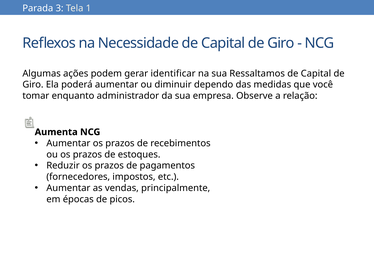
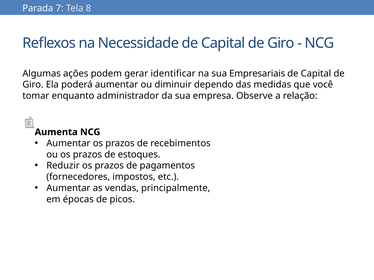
3: 3 -> 7 (60, 8)
1: 1 -> 8 (88, 8)
Ressaltamos: Ressaltamos -> Empresariais (257, 74)
